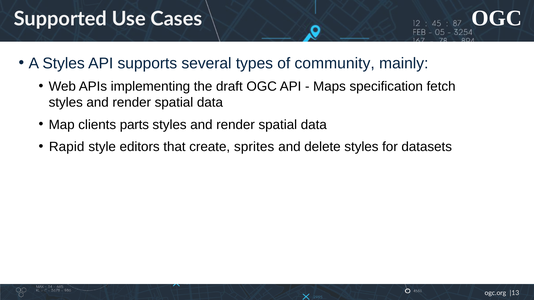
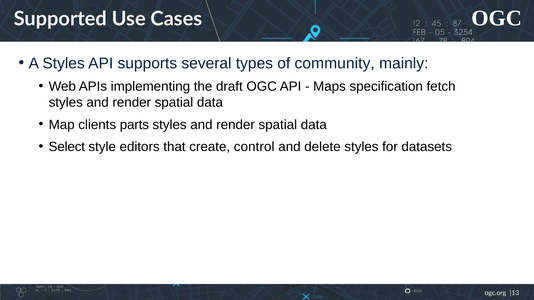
Rapid: Rapid -> Select (67, 147)
sprites: sprites -> control (254, 147)
